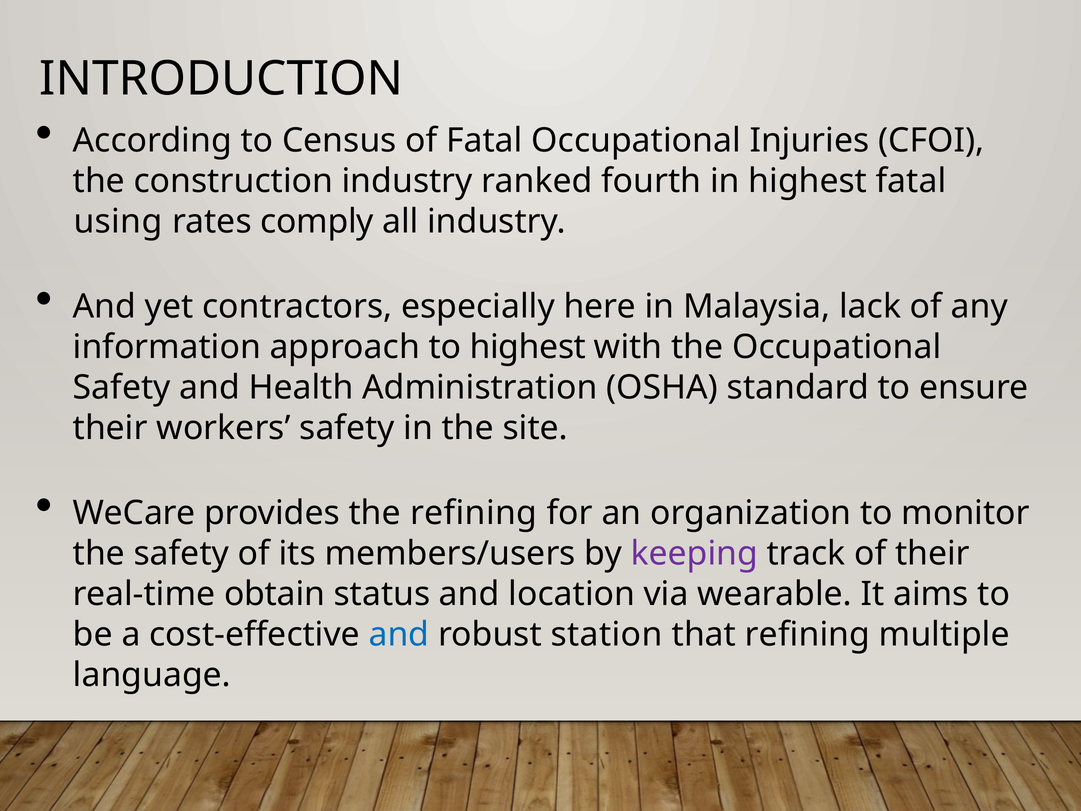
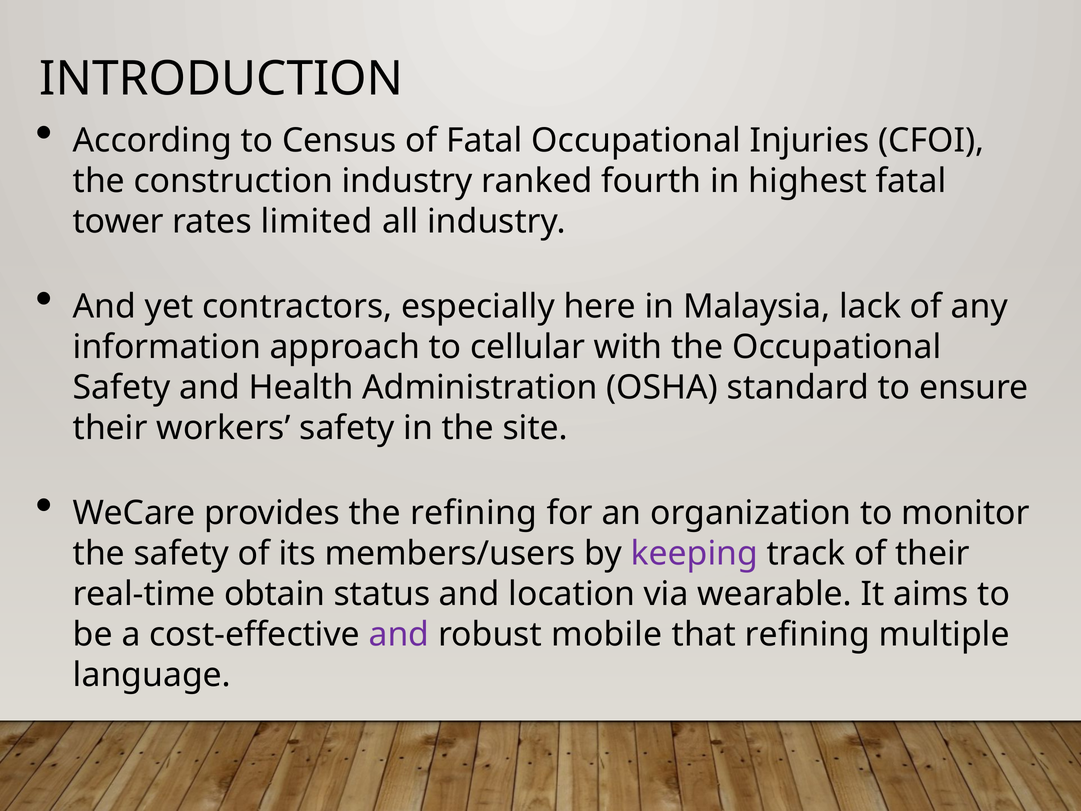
using: using -> tower (118, 221)
comply: comply -> limited (317, 221)
to highest: highest -> cellular (528, 347)
and colour: blue -> purple (399, 635)
station: station -> mobile (607, 635)
